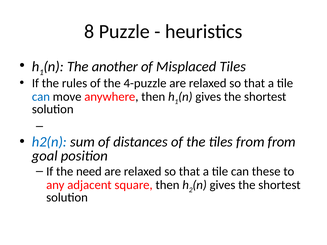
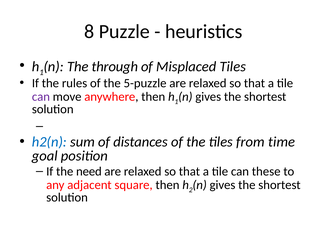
another: another -> through (115, 67)
4-puzzle: 4-puzzle -> 5-puzzle (145, 83)
can colour: blue -> purple (41, 97)
from from: from -> time (282, 142)
